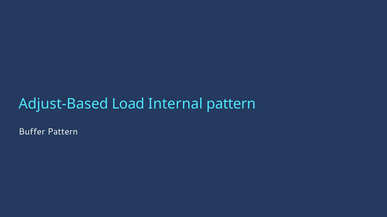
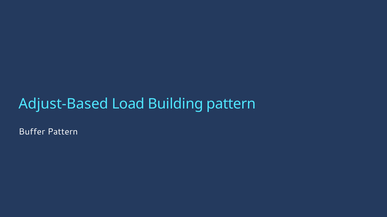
Internal: Internal -> Building (176, 104)
